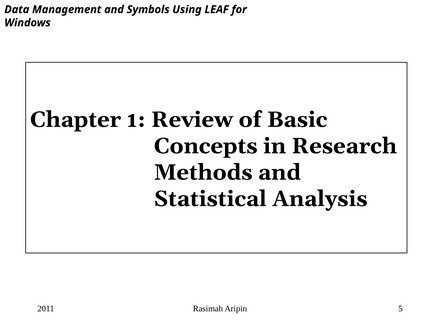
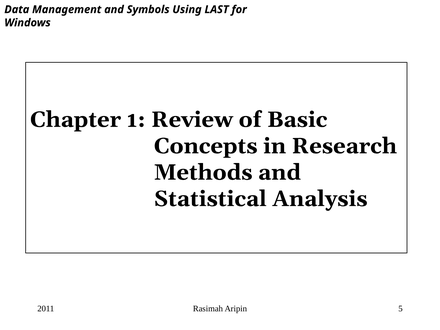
LEAF: LEAF -> LAST (217, 10)
